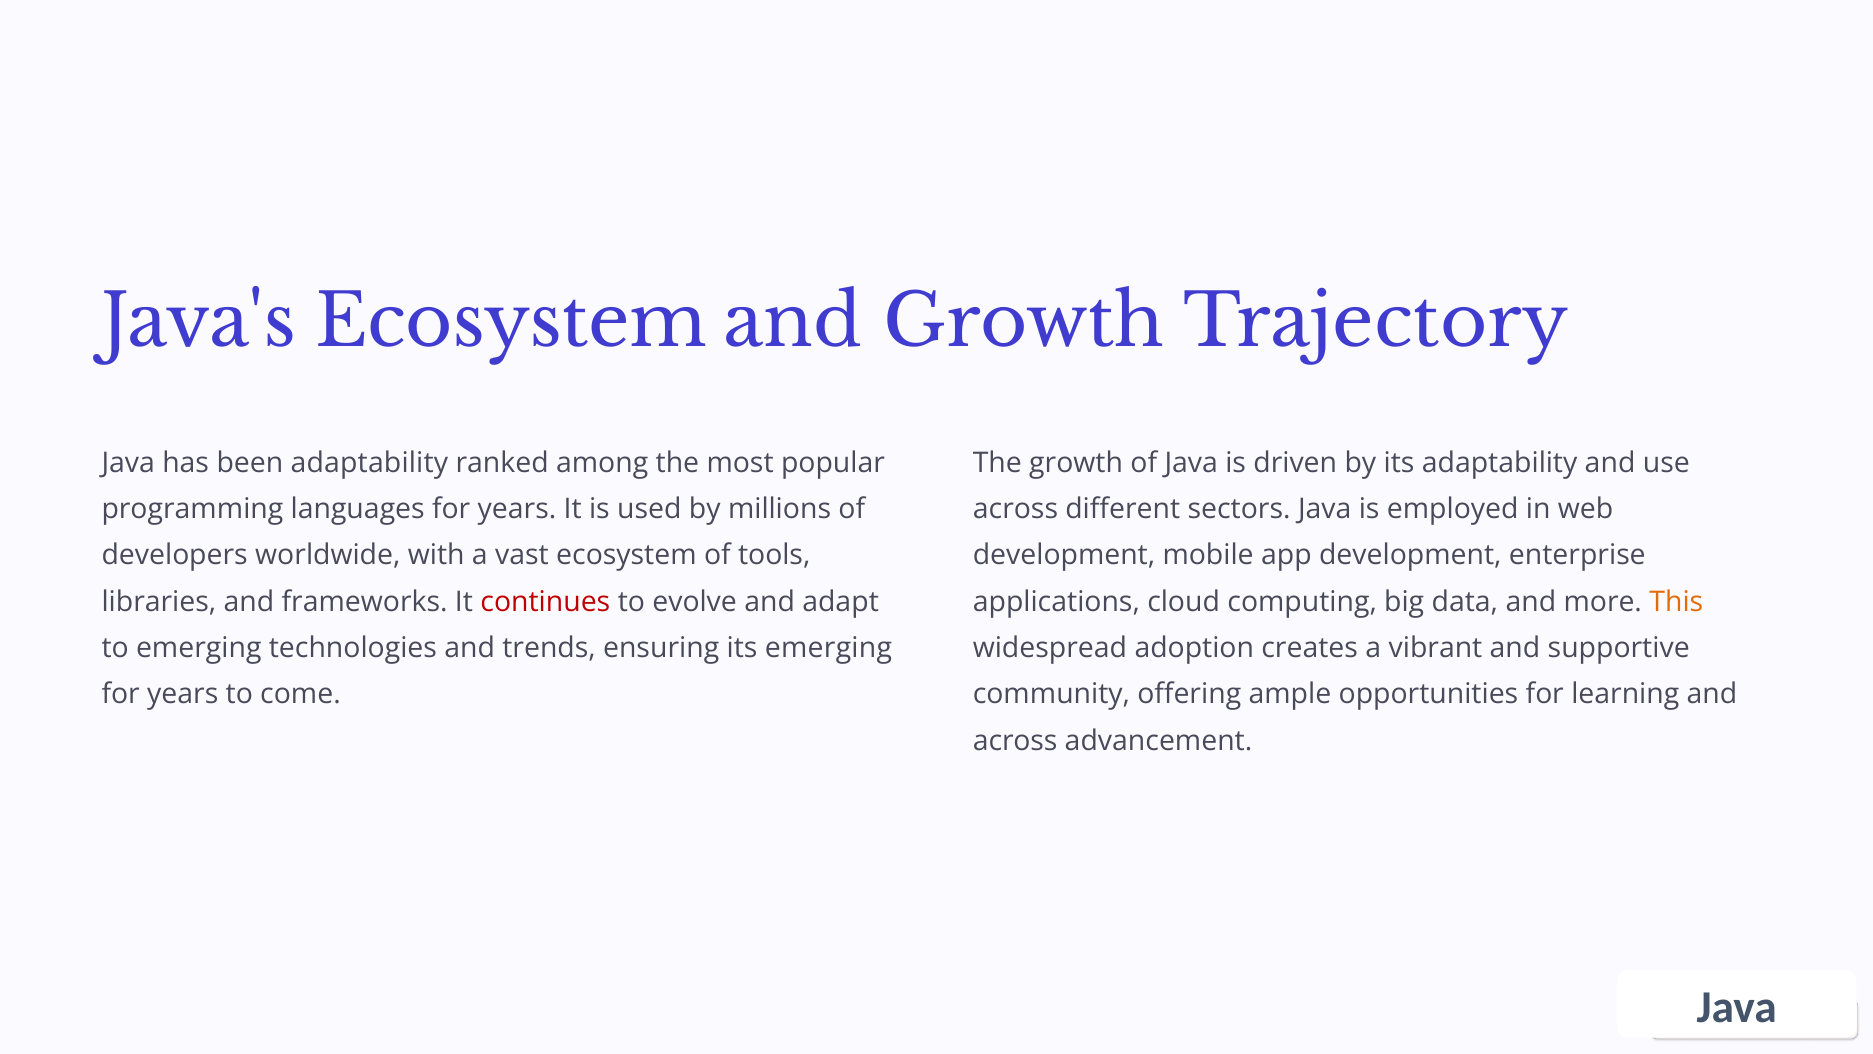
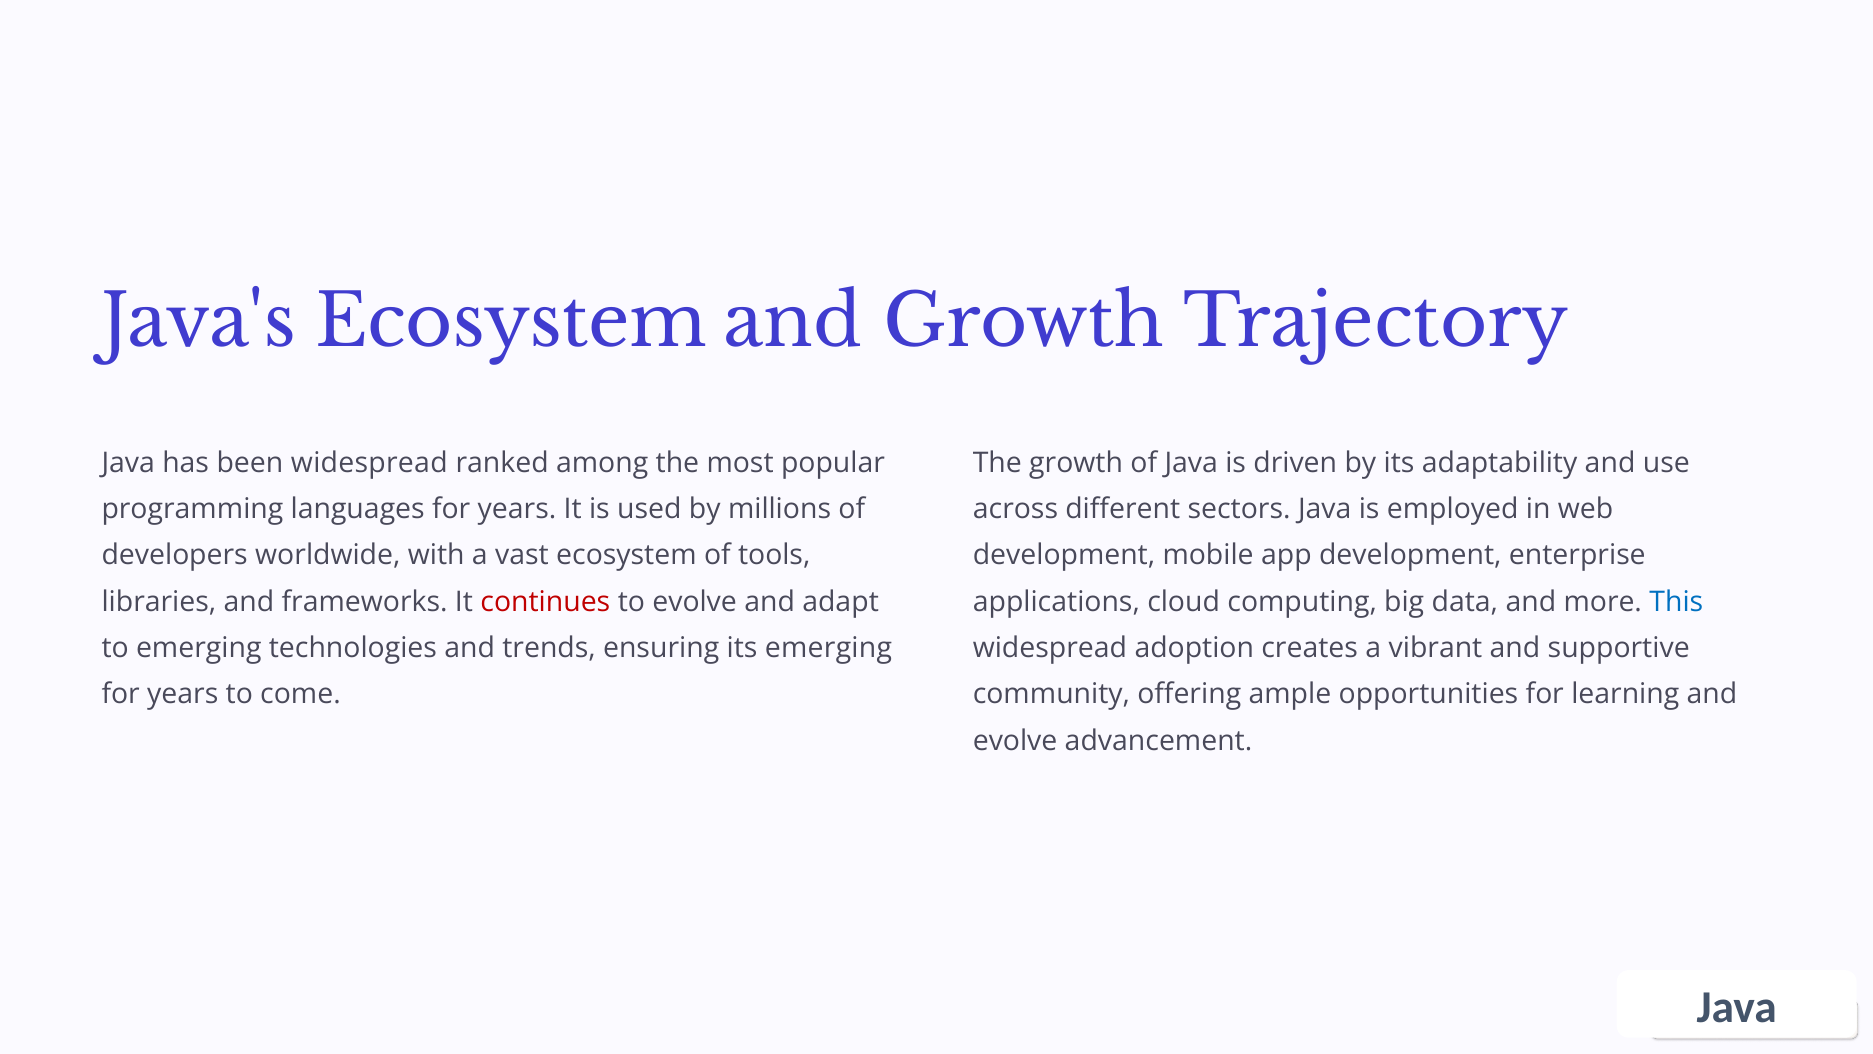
been adaptability: adaptability -> widespread (369, 463)
This colour: orange -> blue (1676, 602)
across: across -> evolve (1015, 740)
